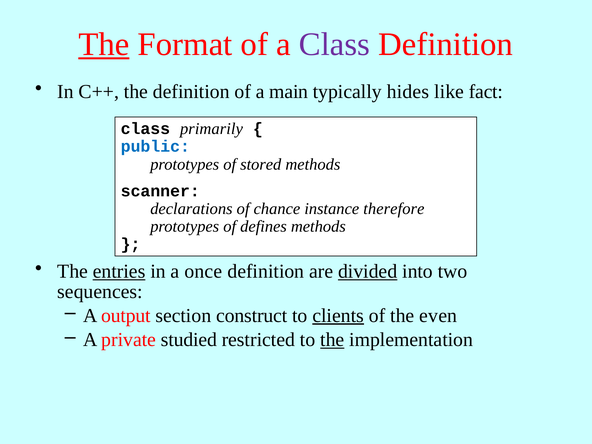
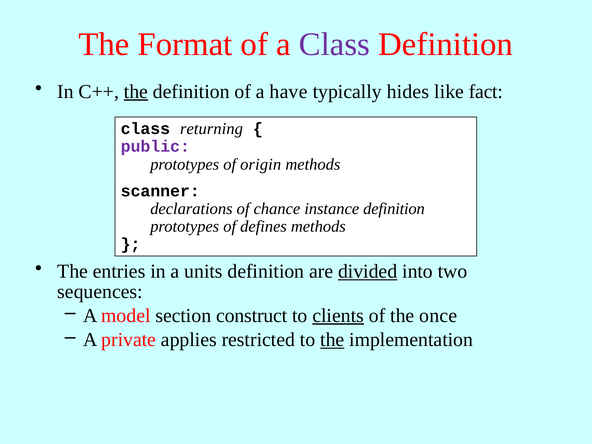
The underline: present -> none (104, 44)
the underline: none -> present (136, 91)
main: main -> have (289, 91)
primarily: primarily -> returning (211, 129)
public colour: blue -> purple (155, 147)
stored: stored -> origin (261, 164)
instance therefore: therefore -> definition (394, 209)
entries underline: present -> none (119, 271)
once: once -> units (203, 271)
output: output -> model (126, 316)
even: even -> once (438, 316)
studied: studied -> applies (189, 340)
